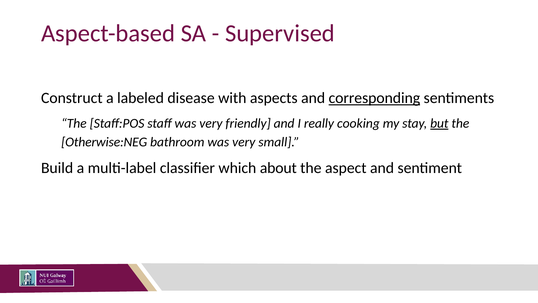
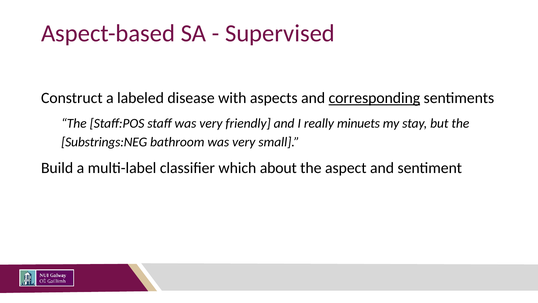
cooking: cooking -> minuets (358, 123)
but underline: present -> none (439, 123)
Otherwise:NEG: Otherwise:NEG -> Substrings:NEG (104, 142)
